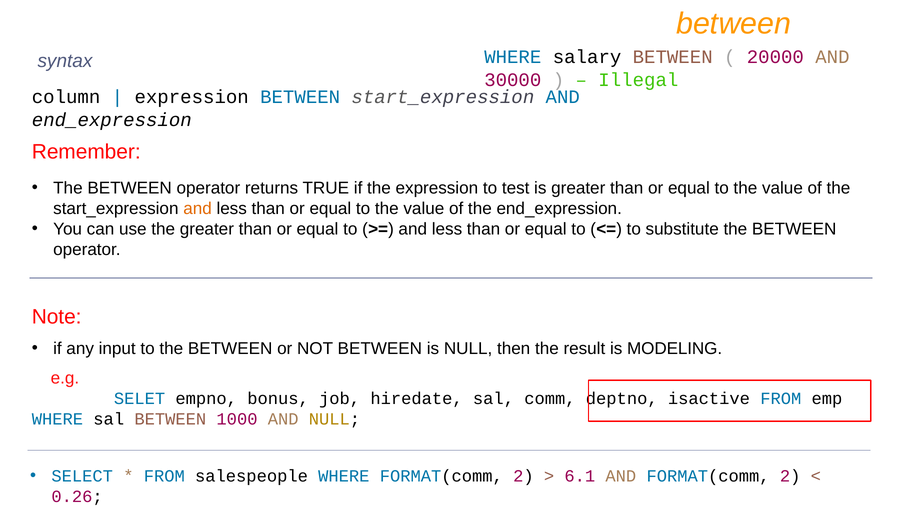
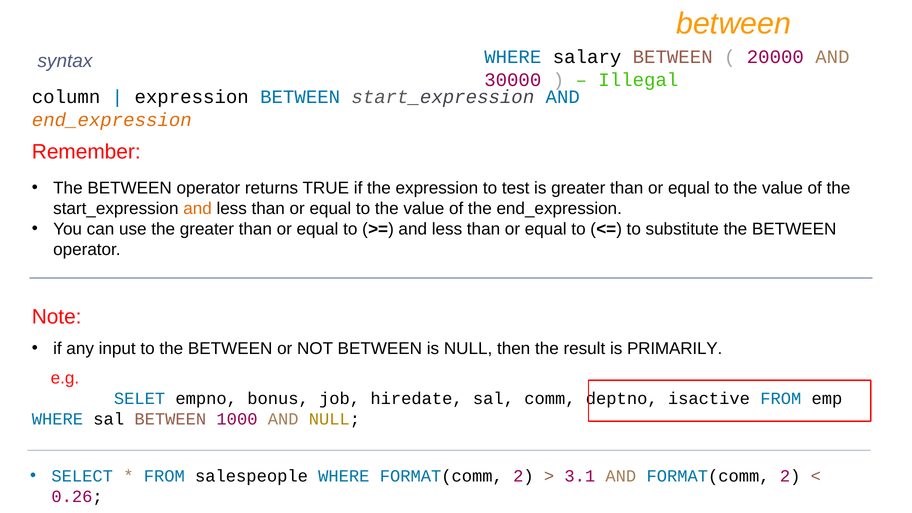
end_expression colour: black -> orange (112, 120)
MODELING: MODELING -> PRIMARILY (675, 349)
6.1: 6.1 -> 3.1 (580, 476)
